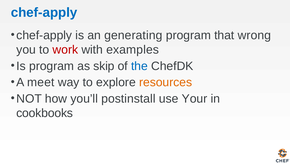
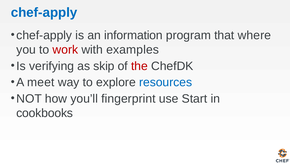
generating: generating -> information (133, 35)
wrong: wrong -> where (254, 35)
Is program: program -> verifying (52, 66)
the colour: blue -> red (139, 66)
resources colour: orange -> blue (166, 82)
postinstall: postinstall -> fingerprint (128, 99)
Your: Your -> Start (195, 99)
